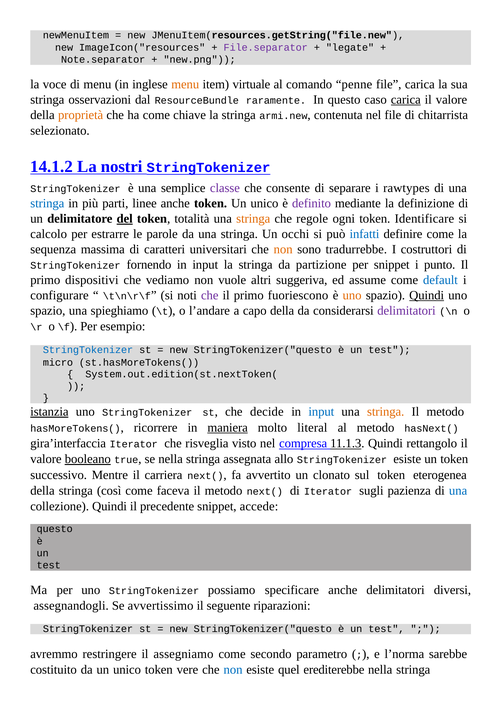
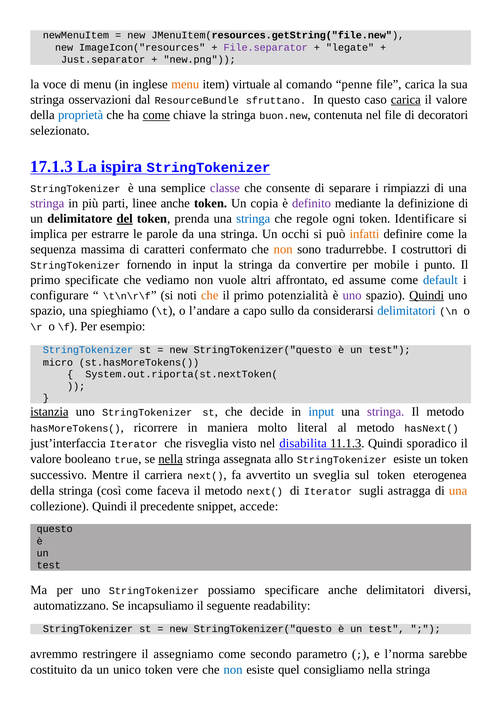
Note.separator: Note.separator -> Just.separator (103, 59)
raramente: raramente -> sfruttano (276, 100)
proprietà colour: orange -> blue (81, 115)
come underline: none -> present (156, 115)
armi.new: armi.new -> buon.new (283, 116)
chitarrista: chitarrista -> decoratori (443, 115)
14.1.2: 14.1.2 -> 17.1.3 (52, 166)
nostri: nostri -> ispira (122, 166)
rawtypes: rawtypes -> rimpiazzi (407, 188)
stringa colour: blue -> purple (47, 203)
token Un unico: unico -> copia (264, 203)
totalità: totalità -> prenda (192, 218)
stringa colour: orange -> blue (253, 218)
calcolo: calcolo -> implica (49, 234)
infatti colour: blue -> orange (364, 234)
universitari: universitari -> confermato (218, 249)
partizione: partizione -> convertire (321, 264)
per snippet: snippet -> mobile (392, 264)
dispositivi: dispositivi -> specificate (92, 280)
suggeriva: suggeriva -> affrontato (302, 280)
che colour: purple -> orange (210, 295)
fuoriescono: fuoriescono -> potenzialità (298, 295)
uno colour: orange -> purple (352, 295)
capo della: della -> sullo (282, 310)
delimitatori colour: purple -> blue (406, 310)
System.out.edition(st.nextToken(: System.out.edition(st.nextToken( -> System.out.riporta(st.nextToken( (182, 374)
stringa colour: orange -> purple (386, 411)
maniera underline: present -> none (228, 427)
gira’interfaccia: gira’interfaccia -> just’interfaccia (68, 443)
compresa: compresa -> disabilita (303, 443)
rettangolo: rettangolo -> sporadico (432, 443)
booleano underline: present -> none (88, 458)
nella underline: none -> present (171, 458)
clonato: clonato -> sveglia (331, 474)
pazienza: pazienza -> astragga (409, 490)
una colour: blue -> orange (458, 490)
assegnandogli: assegnandogli -> automatizzano (71, 605)
avvertissimo: avvertissimo -> incapsuliamo (161, 605)
riparazioni: riparazioni -> readability (282, 605)
erediterebbe: erediterebbe -> consigliamo (334, 669)
